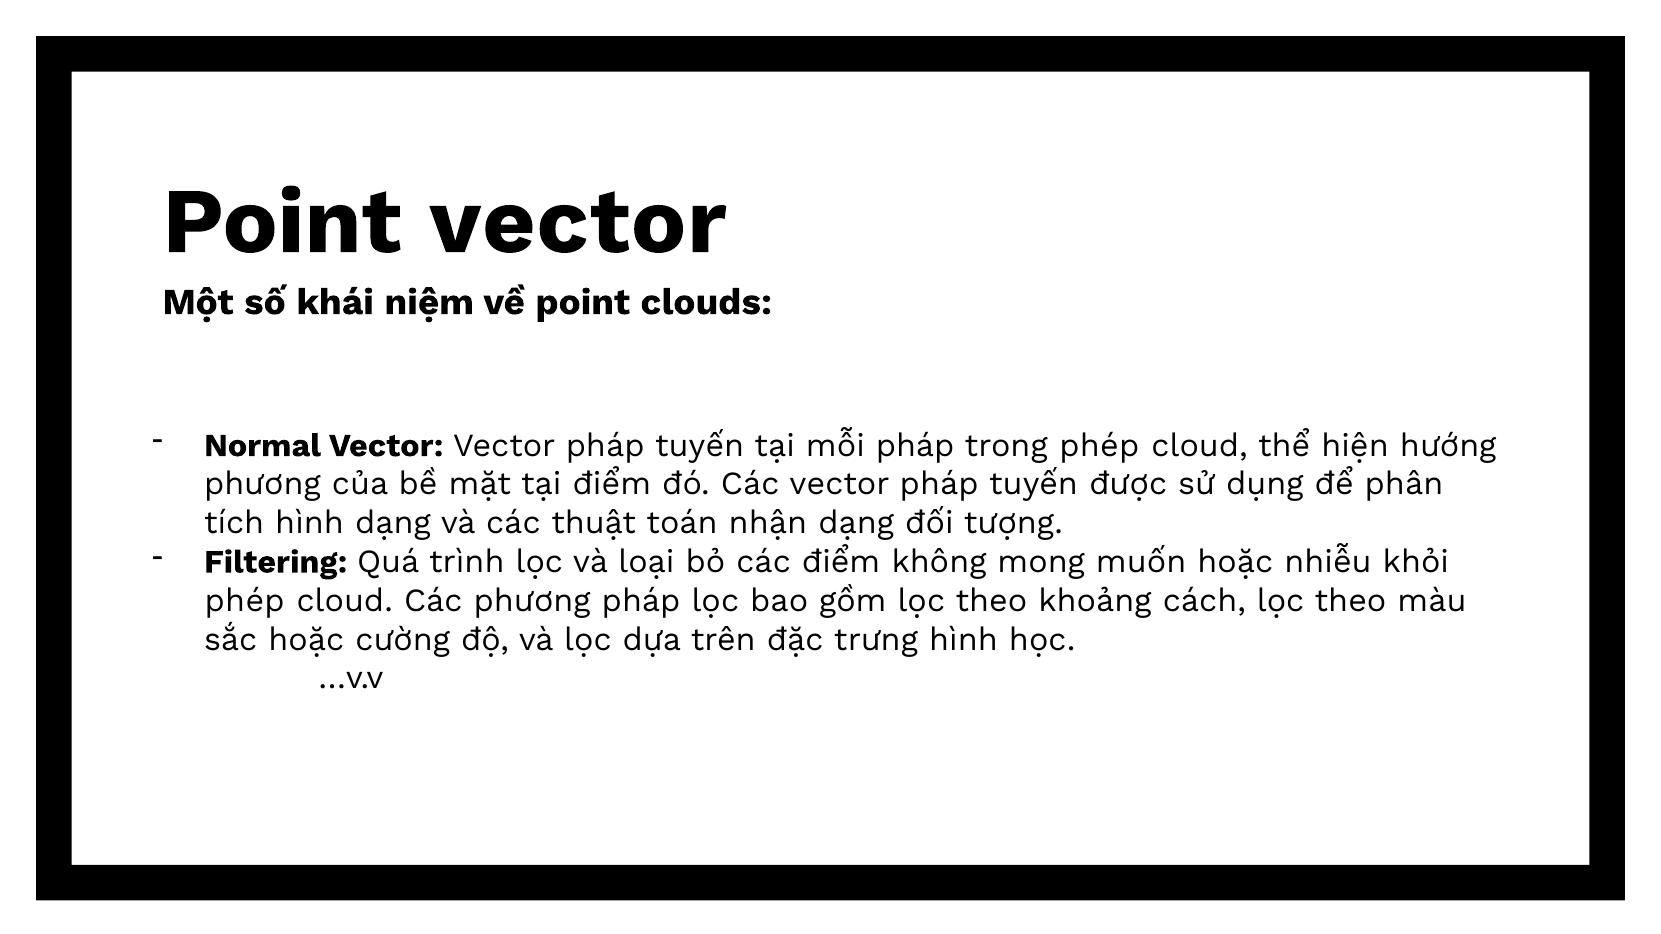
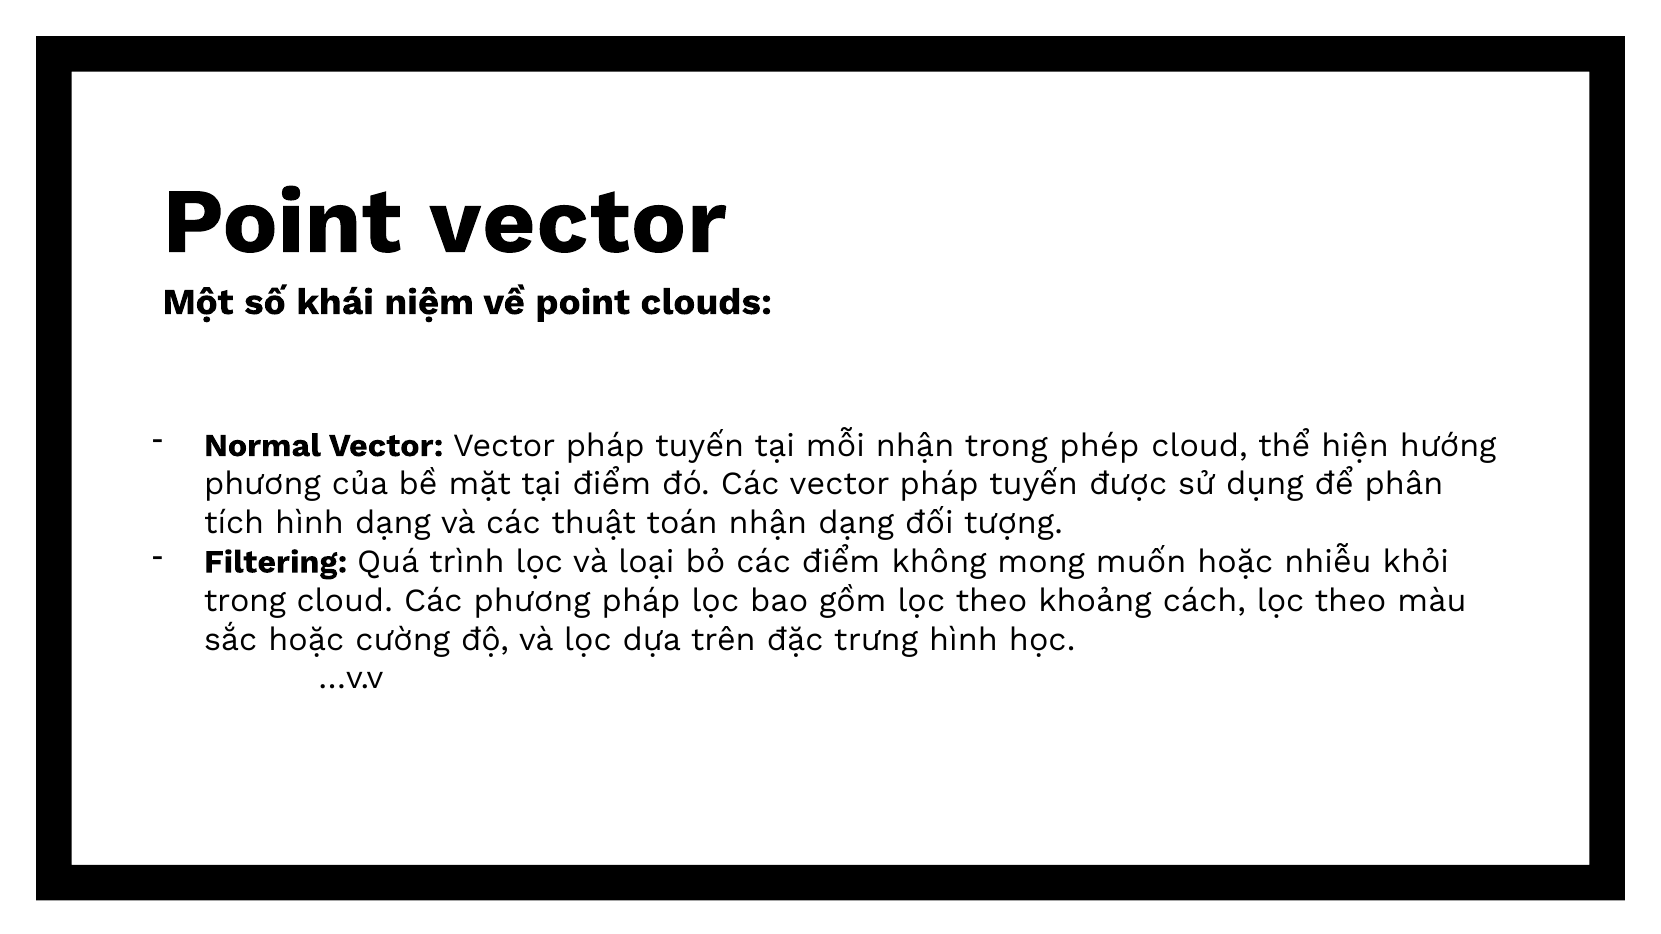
mỗi pháp: pháp -> nhận (915, 446)
phép: phép -> trong (245, 601)
